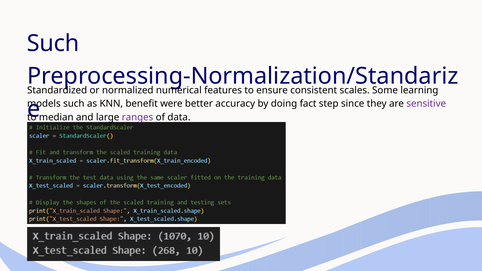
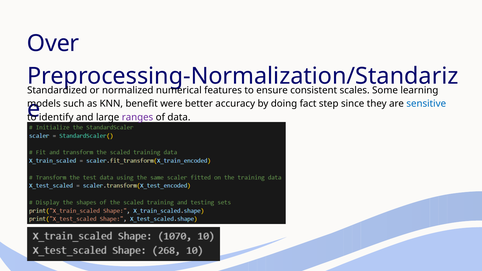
Such: Such -> Over (53, 43)
sensitive colour: purple -> blue (426, 104)
median: median -> identify (56, 117)
